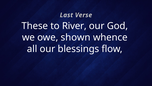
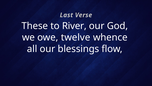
shown: shown -> twelve (76, 37)
